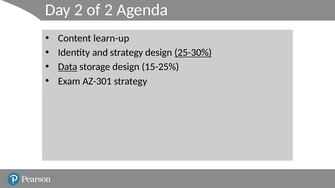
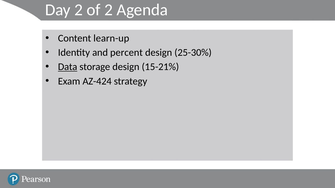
and strategy: strategy -> percent (126, 53)
25-30% underline: present -> none (193, 53)
15-25%: 15-25% -> 15-21% (160, 67)
AZ-301: AZ-301 -> AZ-424 (97, 81)
